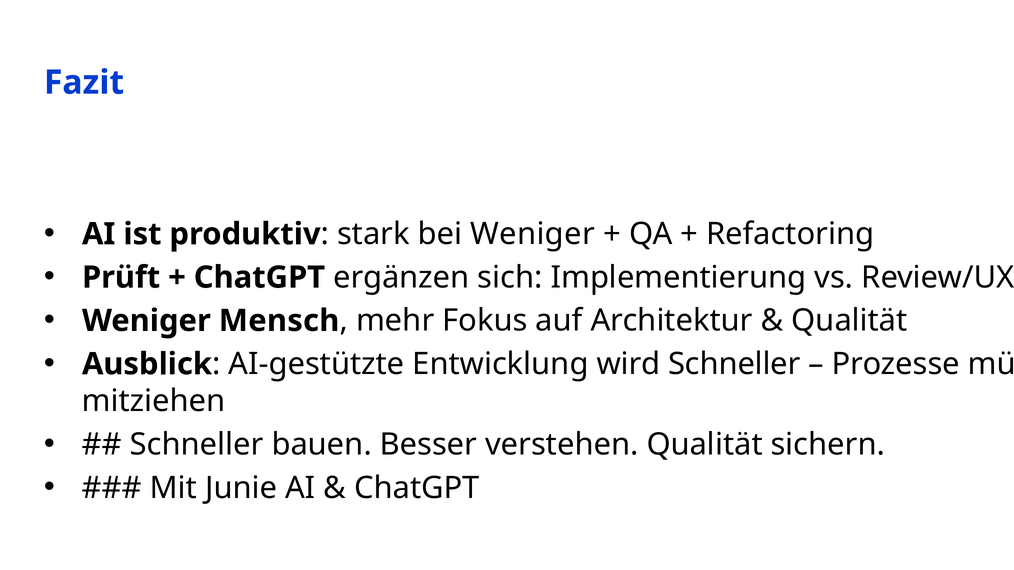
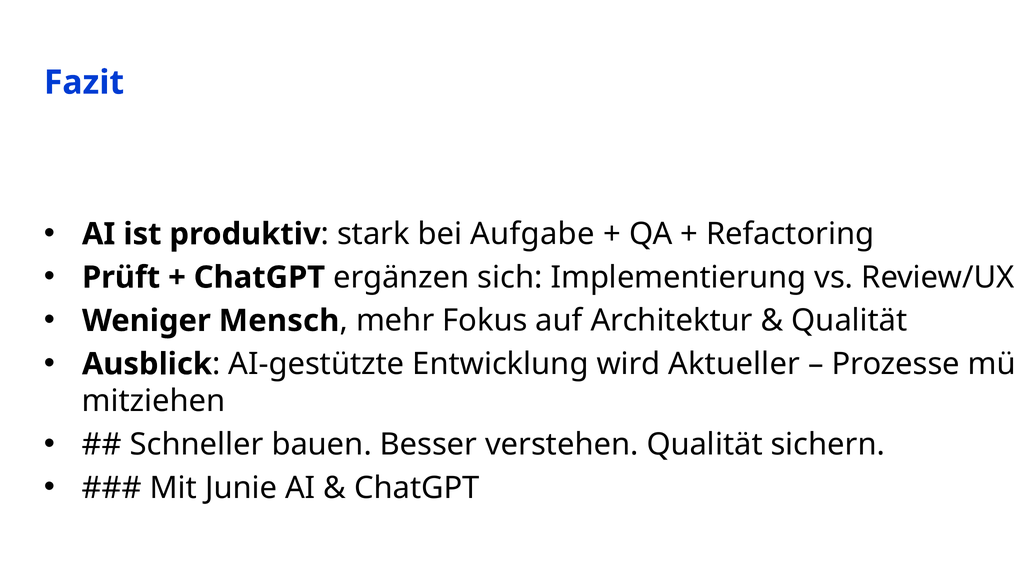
bei Weniger: Weniger -> Aufgabe (533, 234)
wird Schneller: Schneller -> Aktueller (734, 364)
